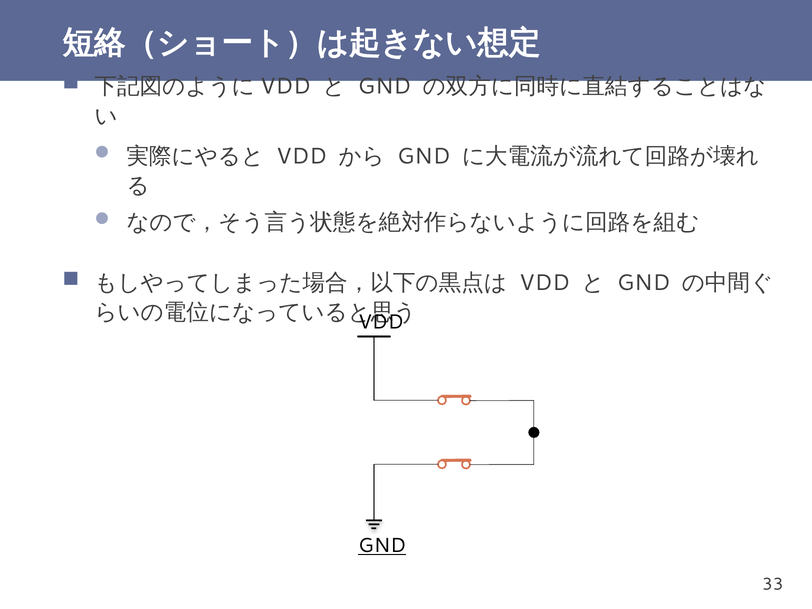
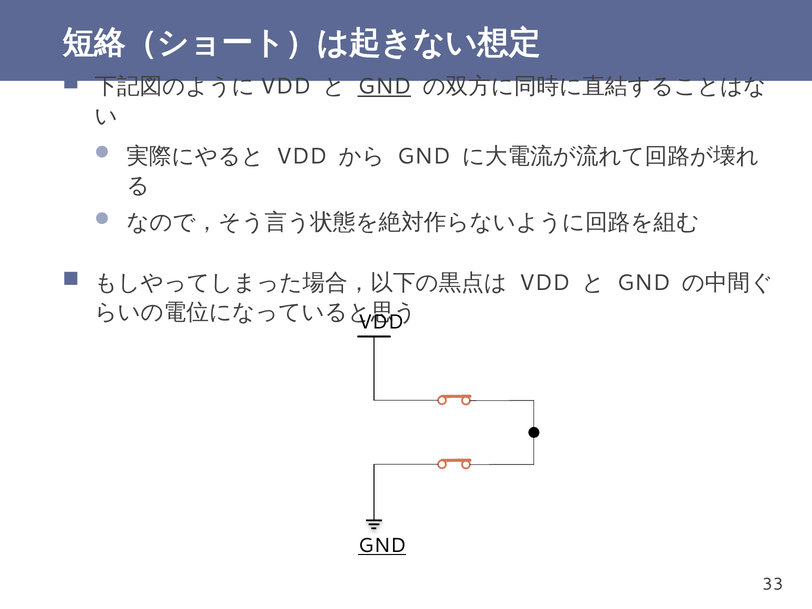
GND underline: none -> present (384, 87)
